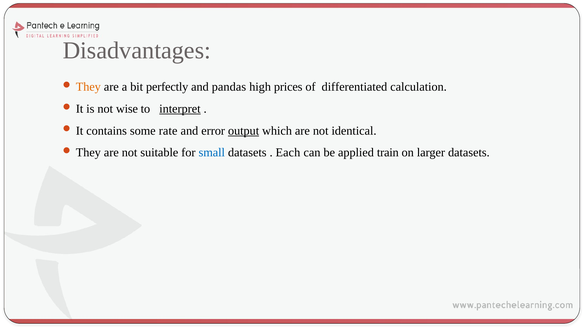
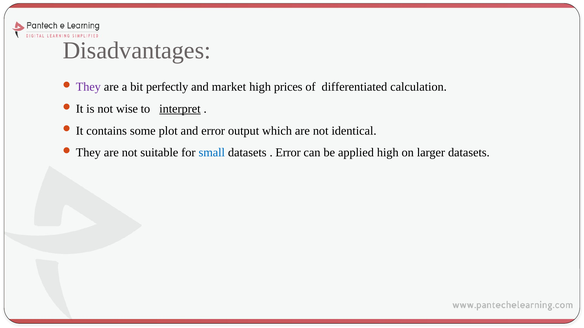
They colour: orange -> purple (88, 87)
pandas: pandas -> market (229, 87)
rate: rate -> plot (168, 131)
output underline: present -> none (244, 131)
Each: Each -> Error (288, 153)
applied train: train -> high (388, 153)
